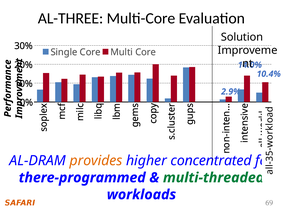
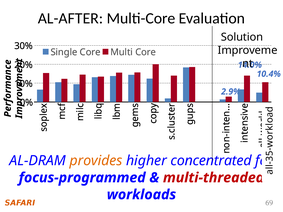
AL-THREE: AL-THREE -> AL-AFTER (70, 18)
there-programmed: there-programmed -> focus-programmed (82, 178)
multi-threaded colour: green -> red (214, 178)
